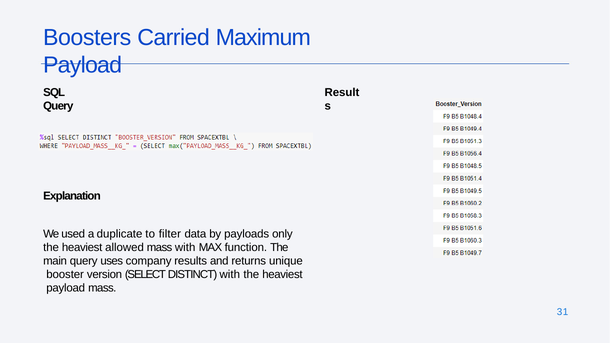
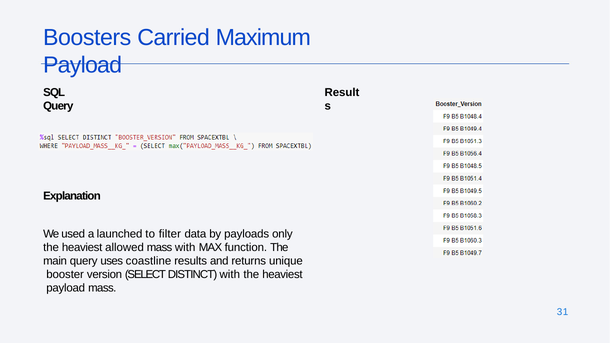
duplicate: duplicate -> launched (120, 234)
company: company -> coastline (149, 261)
